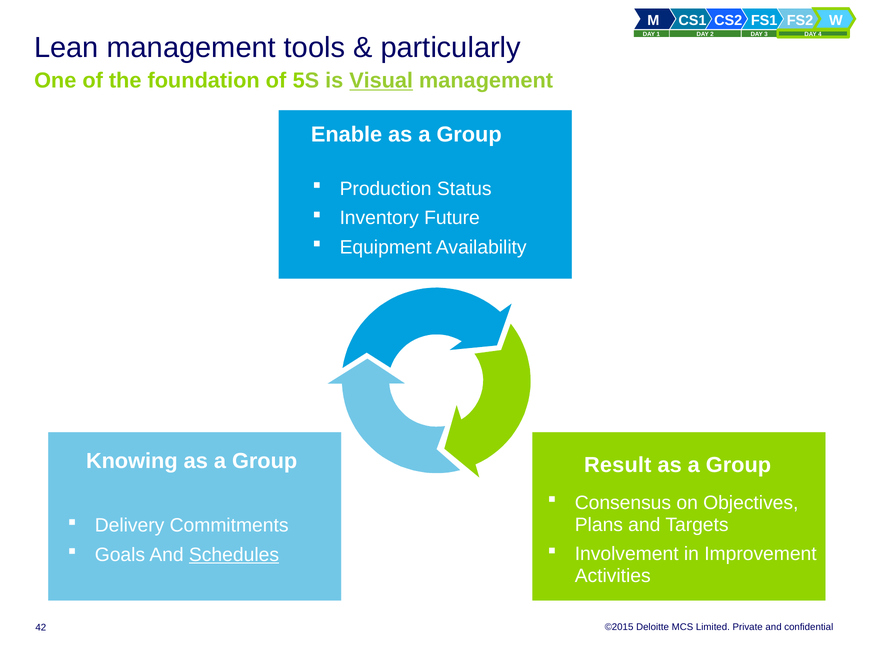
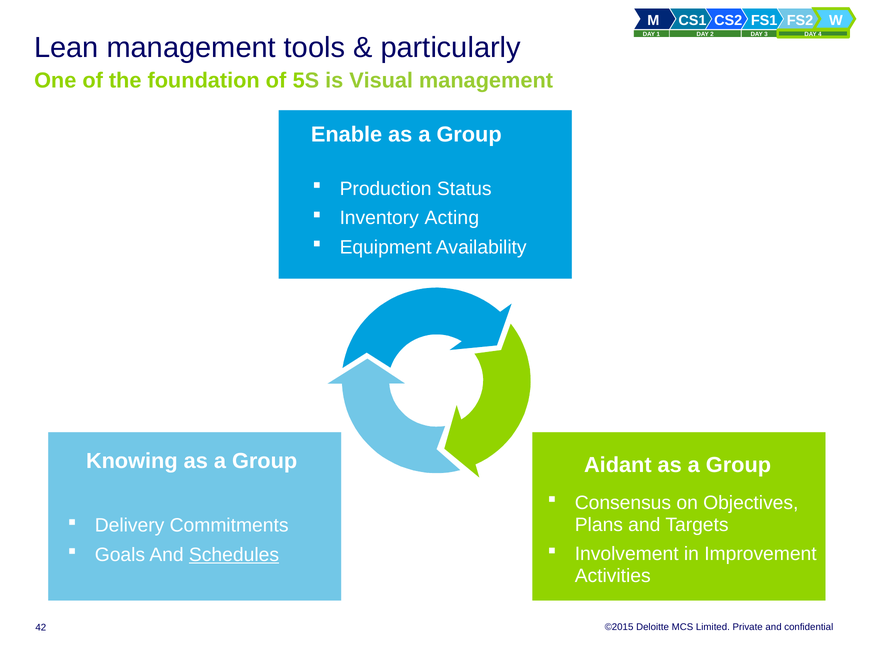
Visual underline: present -> none (381, 81)
Future: Future -> Acting (452, 218)
Result: Result -> Aidant (618, 465)
